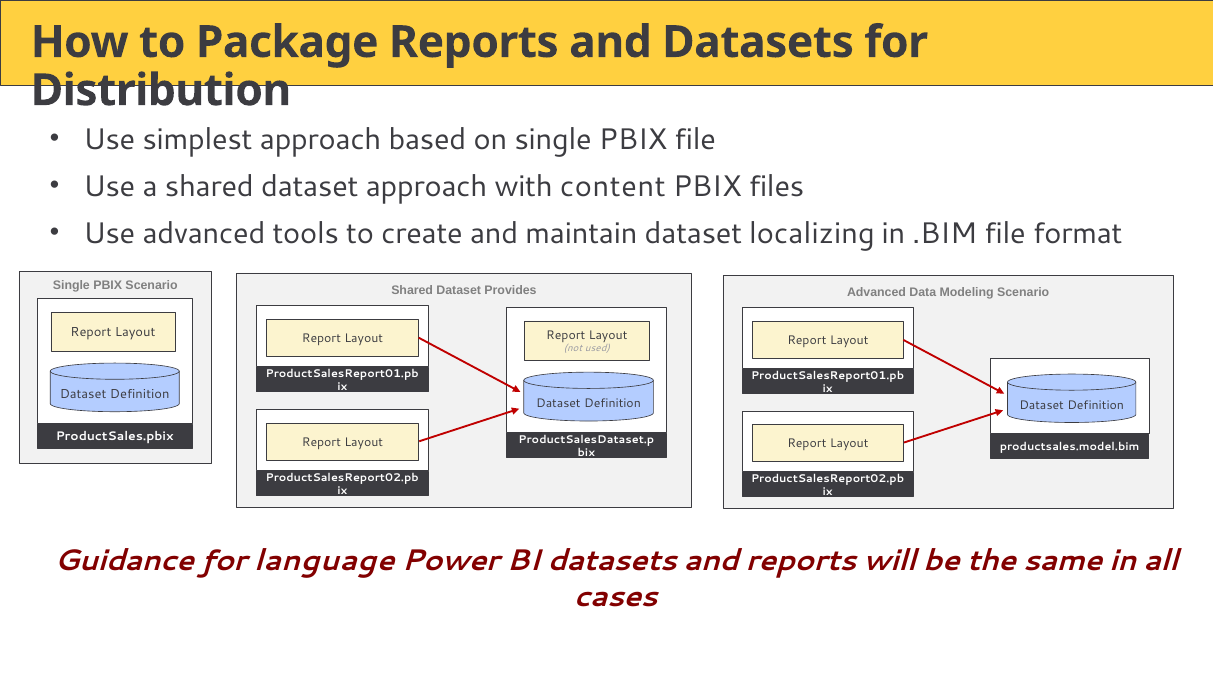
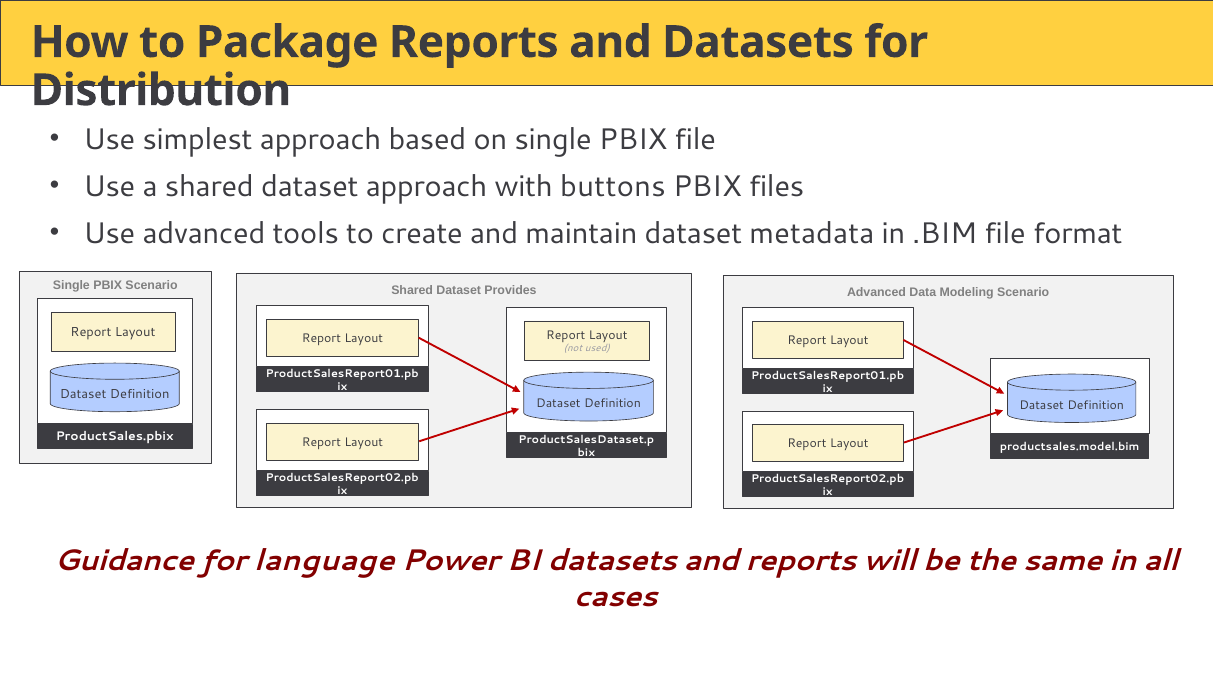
content: content -> buttons (613, 187)
localizing: localizing -> metadata (812, 233)
